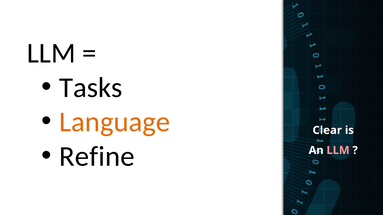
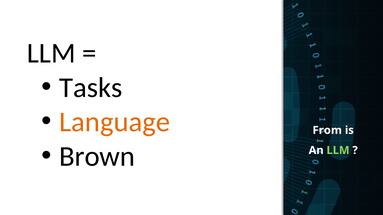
Clear: Clear -> From (327, 131)
Refine: Refine -> Brown (97, 157)
LLM colour: pink -> light green (338, 151)
